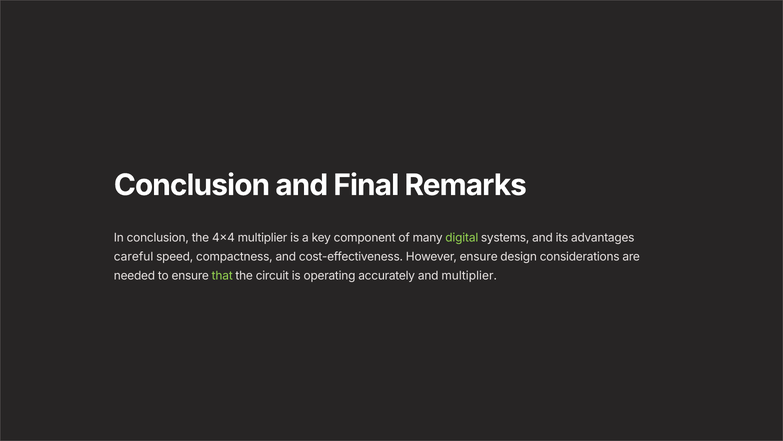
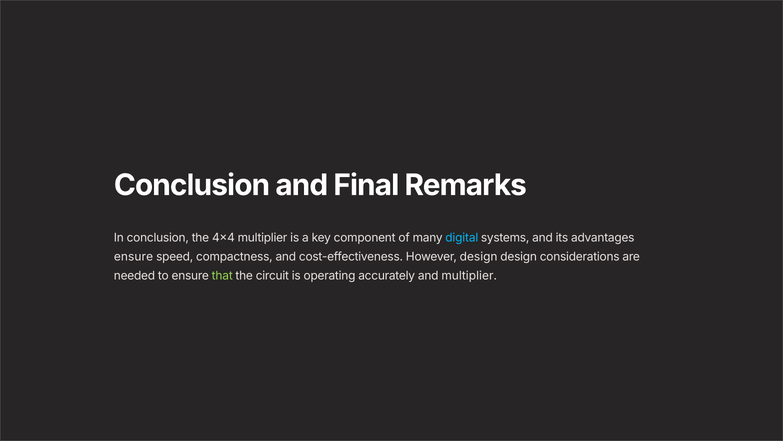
digital colour: light green -> light blue (462, 237)
careful: careful -> ensure (134, 256)
However ensure: ensure -> design (479, 256)
